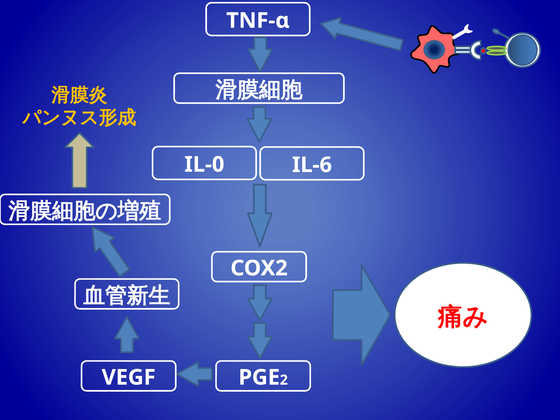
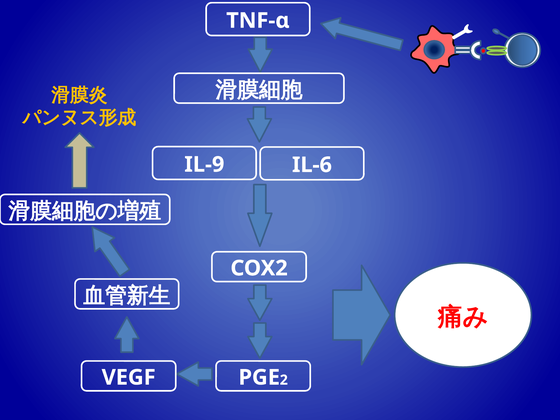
IL-0: IL-0 -> IL-9 (204, 165)
